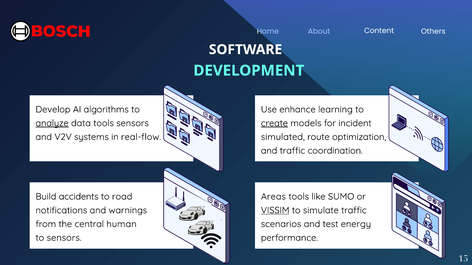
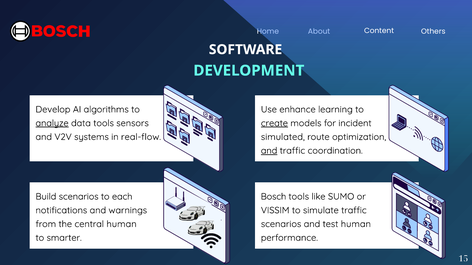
and underline: none -> present (269, 151)
Areas: Areas -> Bosch (273, 197)
Build accidents: accidents -> scenarios (79, 197)
road: road -> each (122, 197)
VISSIM underline: present -> none (275, 211)
test energy: energy -> human (356, 224)
to sensors: sensors -> smarter (64, 238)
